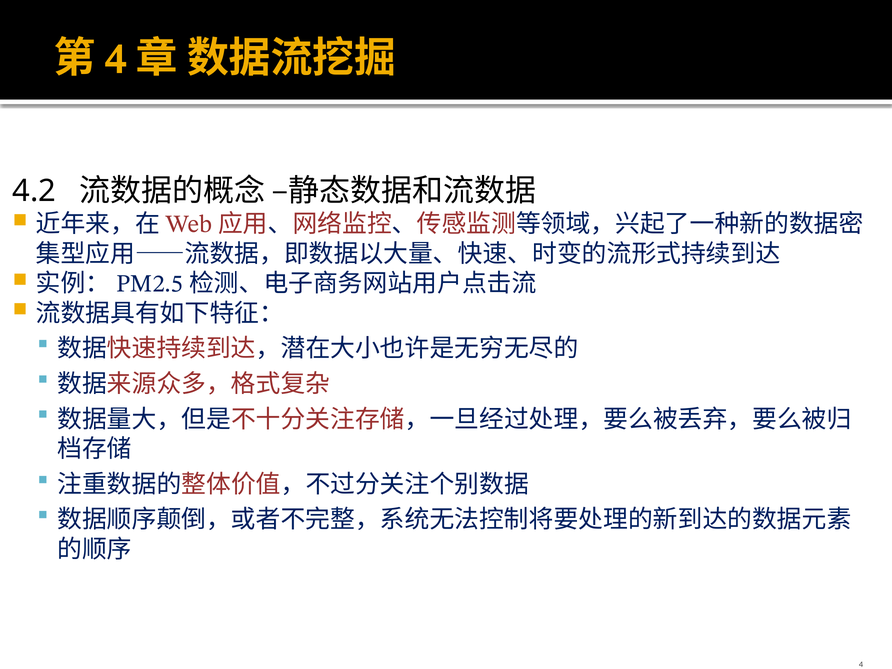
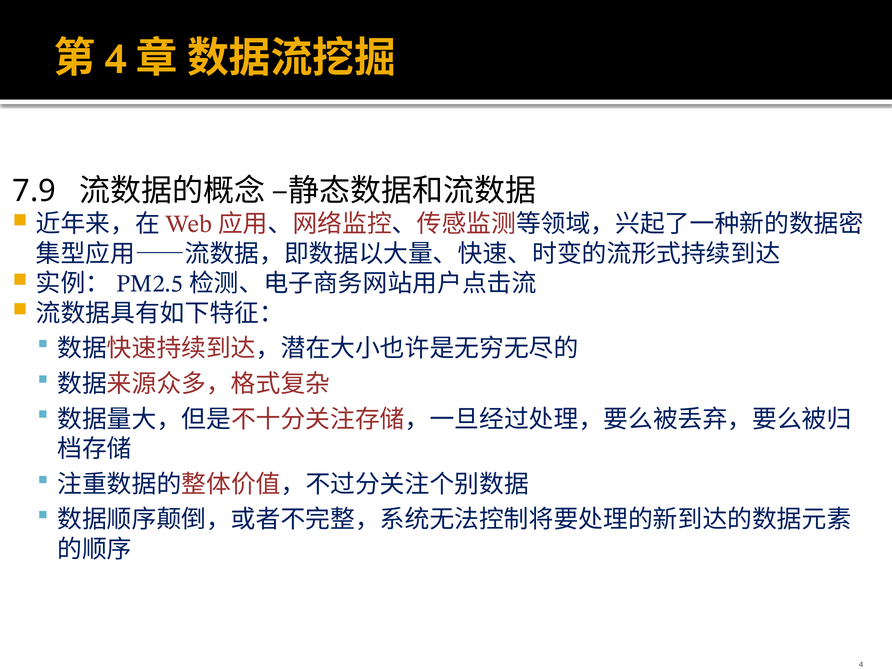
4.2: 4.2 -> 7.9 (34, 191)
